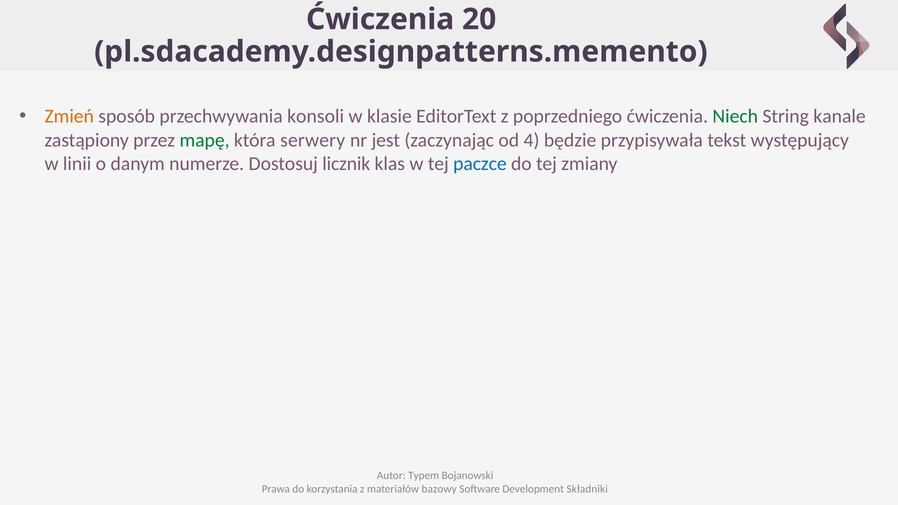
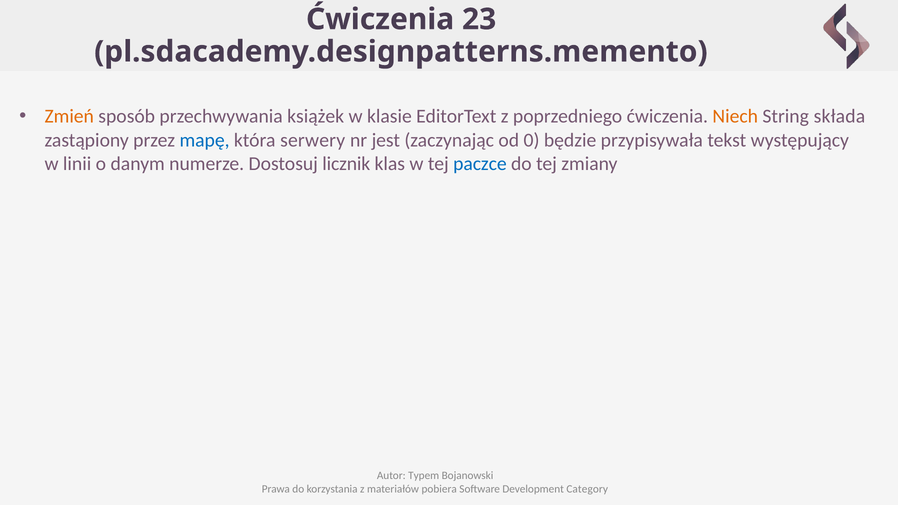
20: 20 -> 23 (479, 19)
konsoli: konsoli -> książek (316, 117)
Niech colour: green -> orange (735, 117)
kanale: kanale -> składa (839, 117)
mapę colour: green -> blue (205, 140)
4: 4 -> 0 (532, 140)
bazowy: bazowy -> pobiera (439, 489)
Składniki: Składniki -> Category (587, 489)
